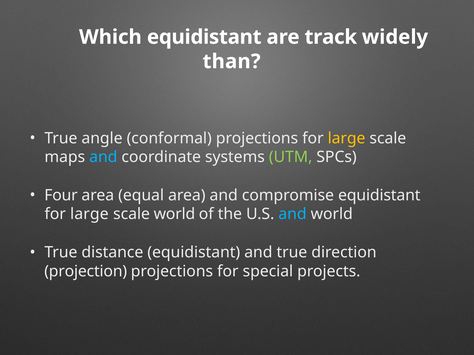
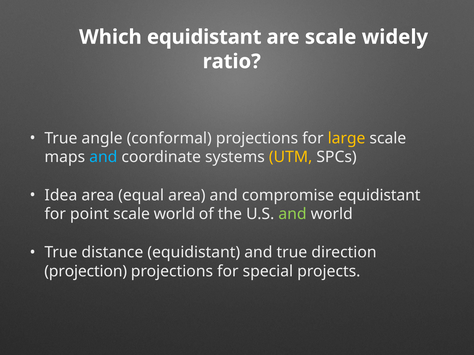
are track: track -> scale (331, 37)
than: than -> ratio (232, 62)
UTM colour: light green -> yellow (291, 157)
Four: Four -> Idea (61, 196)
large: large -> point (89, 214)
and colour: light blue -> light green (293, 214)
